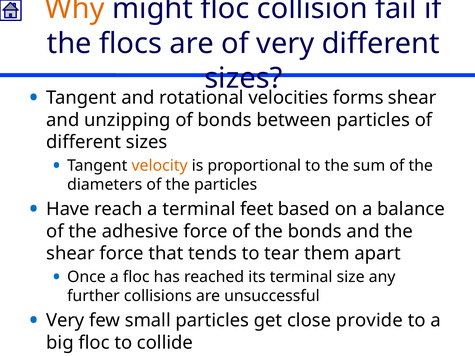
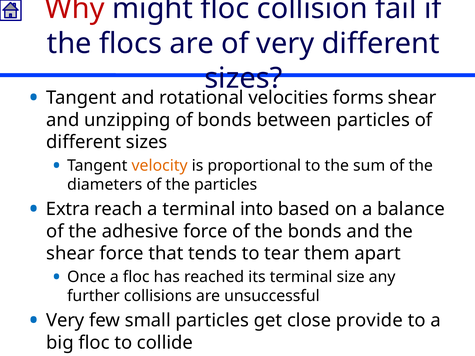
Why colour: orange -> red (75, 9)
Have: Have -> Extra (68, 209)
feet: feet -> into (257, 209)
